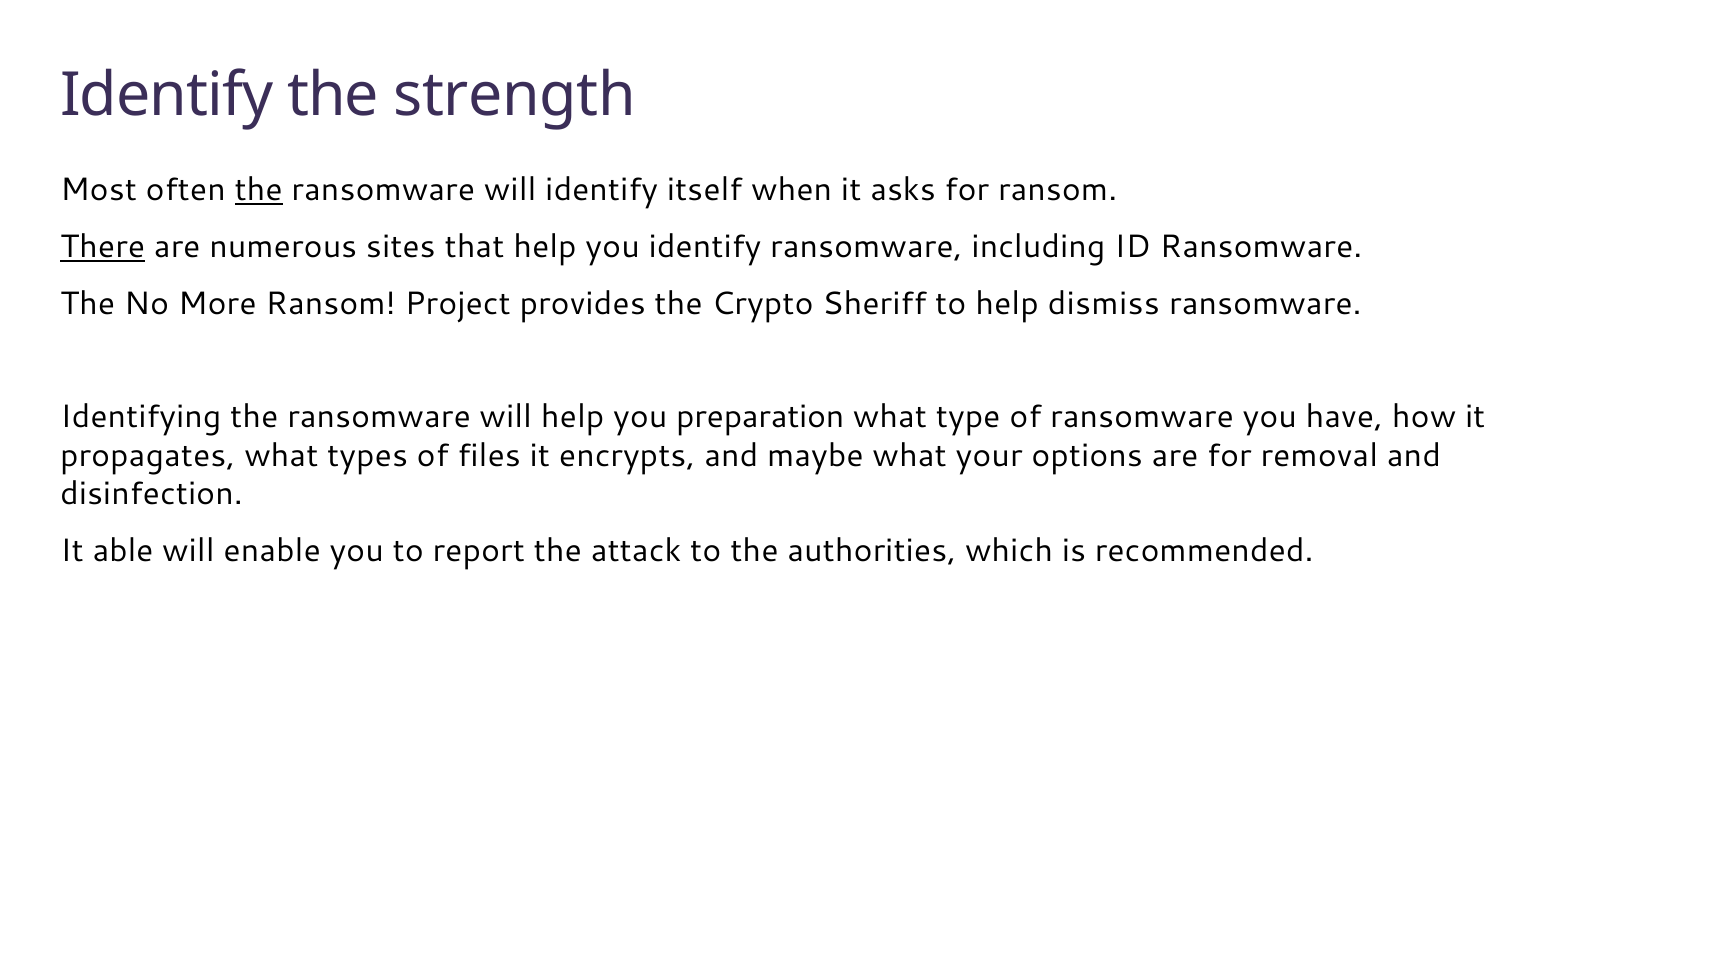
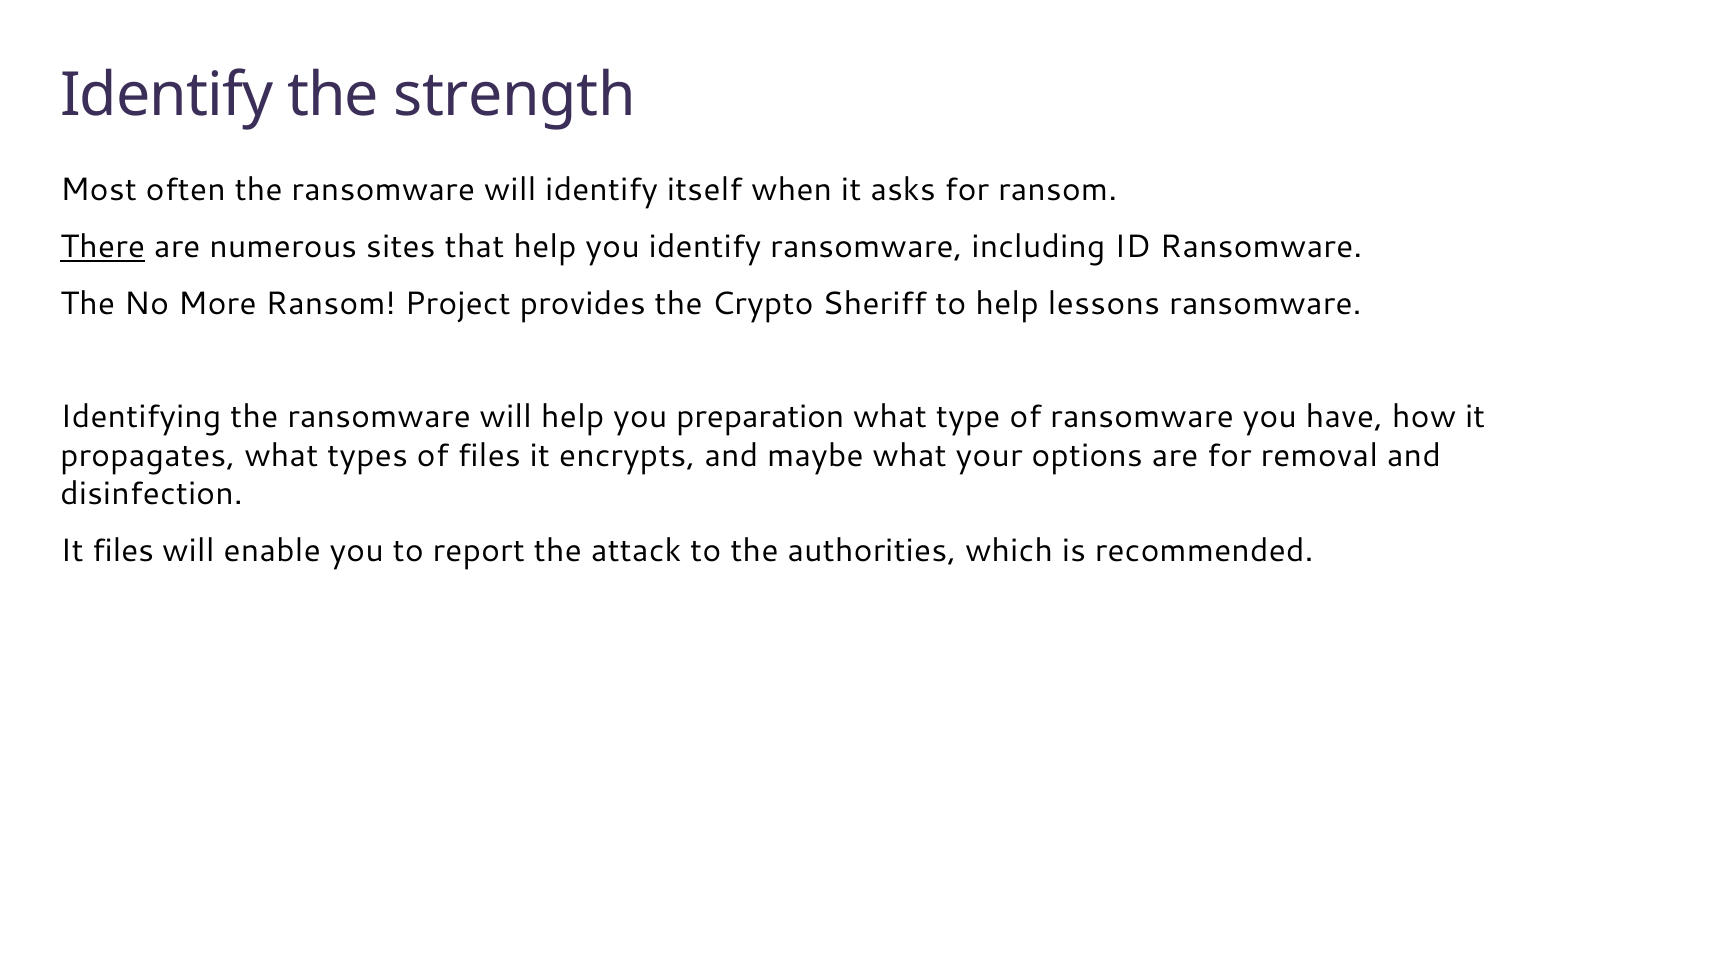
the underline: present -> none (259, 190)
dismiss: dismiss -> lessons (1104, 303)
It able: able -> files (123, 551)
